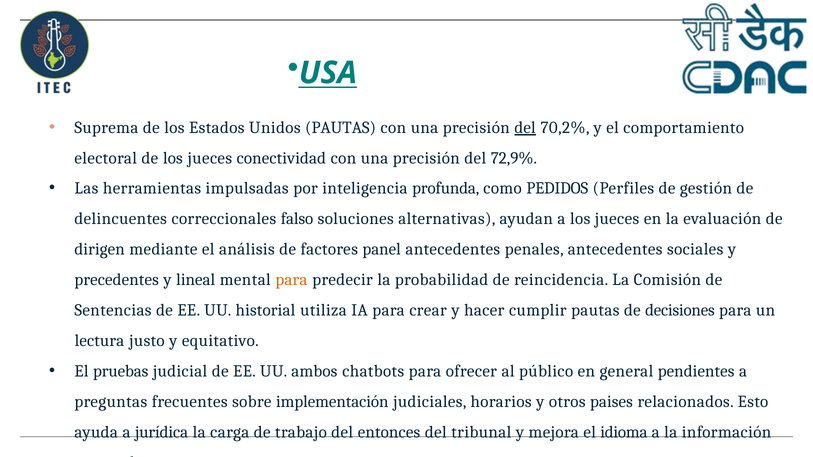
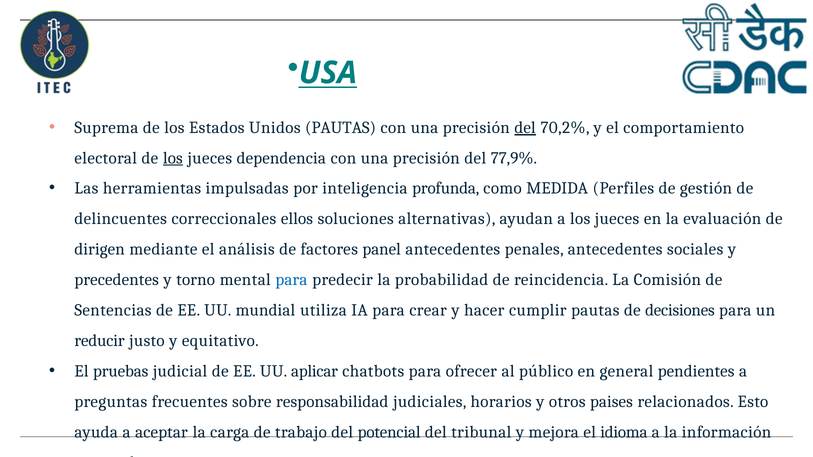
los underline: none -> present (173, 158)
conectividad: conectividad -> dependencia (281, 158)
72,9%: 72,9% -> 77,9% (514, 158)
PEDIDOS: PEDIDOS -> MEDIDA (557, 189)
falso: falso -> ellos (297, 219)
lineal: lineal -> torno (196, 280)
para colour: orange -> blue (291, 280)
historial: historial -> mundial (265, 310)
lectura: lectura -> reducir (100, 341)
ambos: ambos -> aplicar (315, 371)
implementación: implementación -> responsabilidad (332, 402)
jurídica: jurídica -> aceptar (161, 432)
entonces: entonces -> potencial (389, 432)
